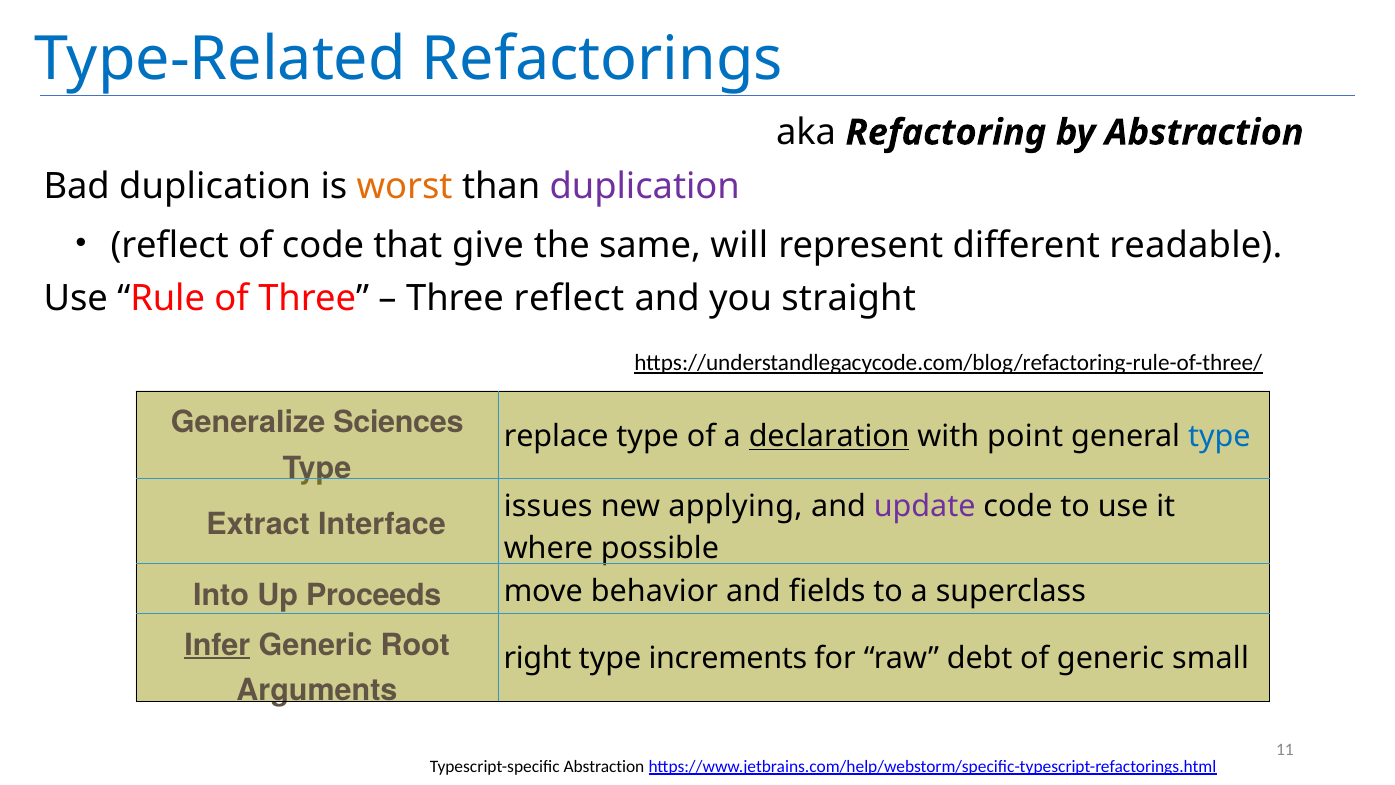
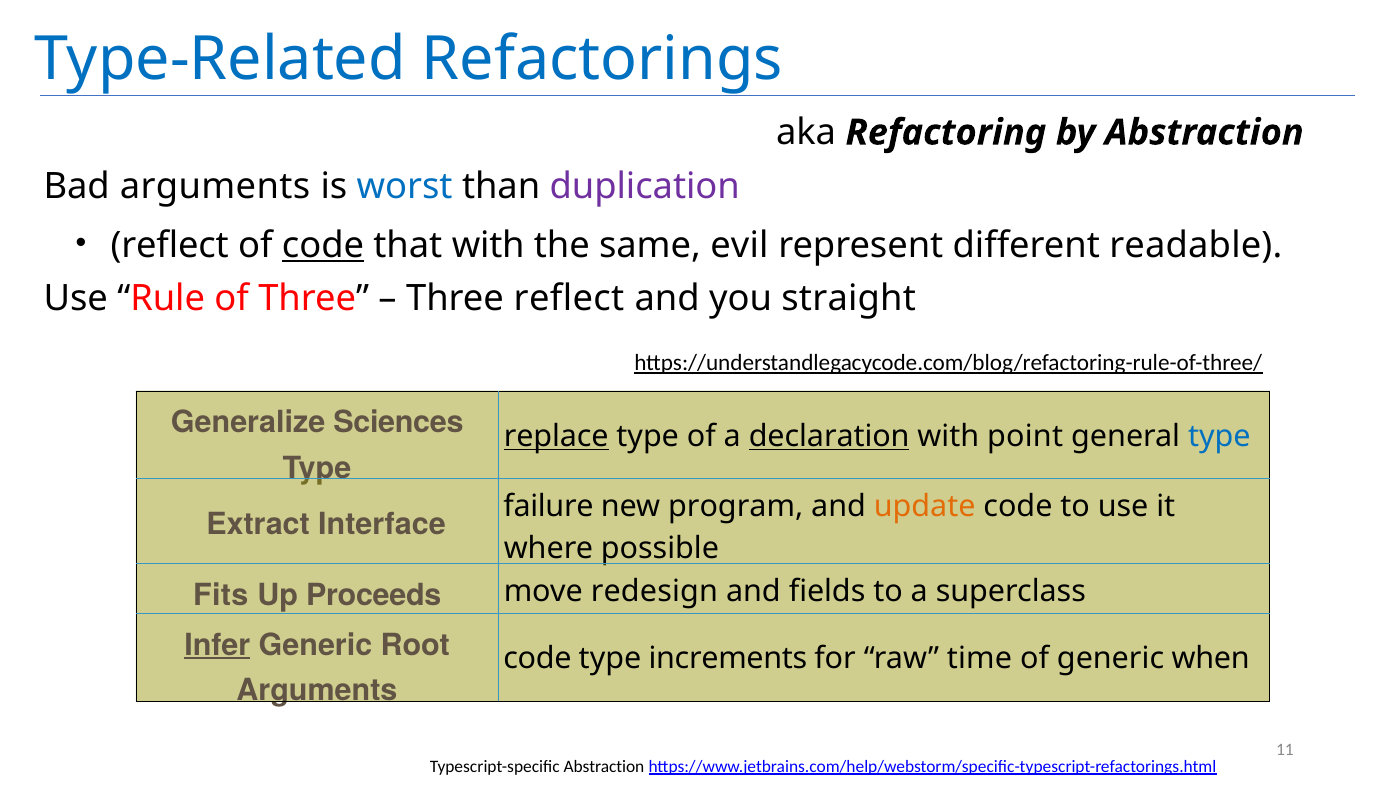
Bad duplication: duplication -> arguments (215, 186)
worst colour: orange -> blue (405, 186)
code underline: none -> present (323, 245)
that give: give -> with (488, 245)
will: will -> evil (739, 245)
replace underline: none -> present (556, 436)
issues: issues -> failure (548, 507)
applying: applying -> program (736, 507)
update colour: purple -> orange (925, 507)
Into: Into -> Fits (221, 595)
behavior: behavior -> redesign (654, 592)
right: right -> code (537, 659)
debt: debt -> time (979, 659)
small: small -> when (1211, 659)
